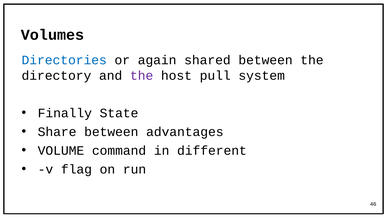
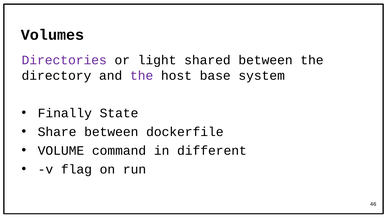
Directories colour: blue -> purple (64, 60)
again: again -> light (157, 60)
pull: pull -> base (215, 76)
advantages: advantages -> dockerfile (185, 132)
